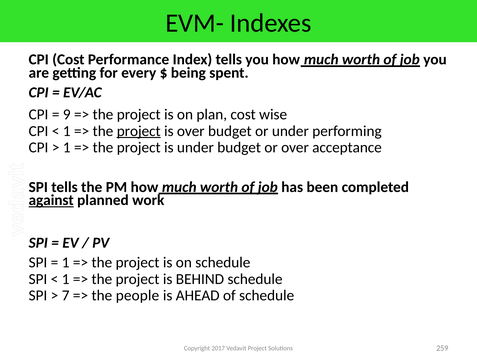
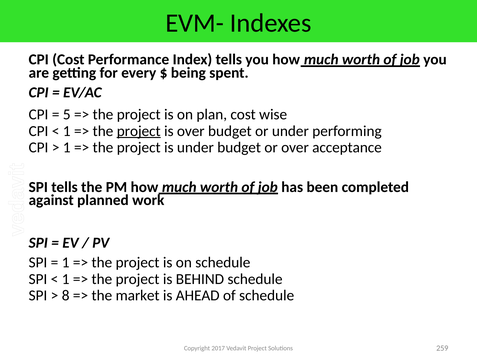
9: 9 -> 5 (67, 114)
against underline: present -> none (51, 200)
7: 7 -> 8 (66, 295)
people: people -> market (138, 295)
